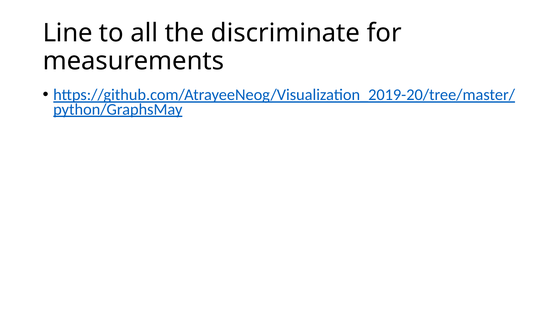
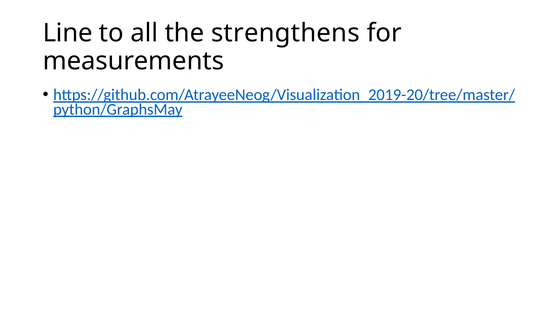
discriminate: discriminate -> strengthens (285, 33)
